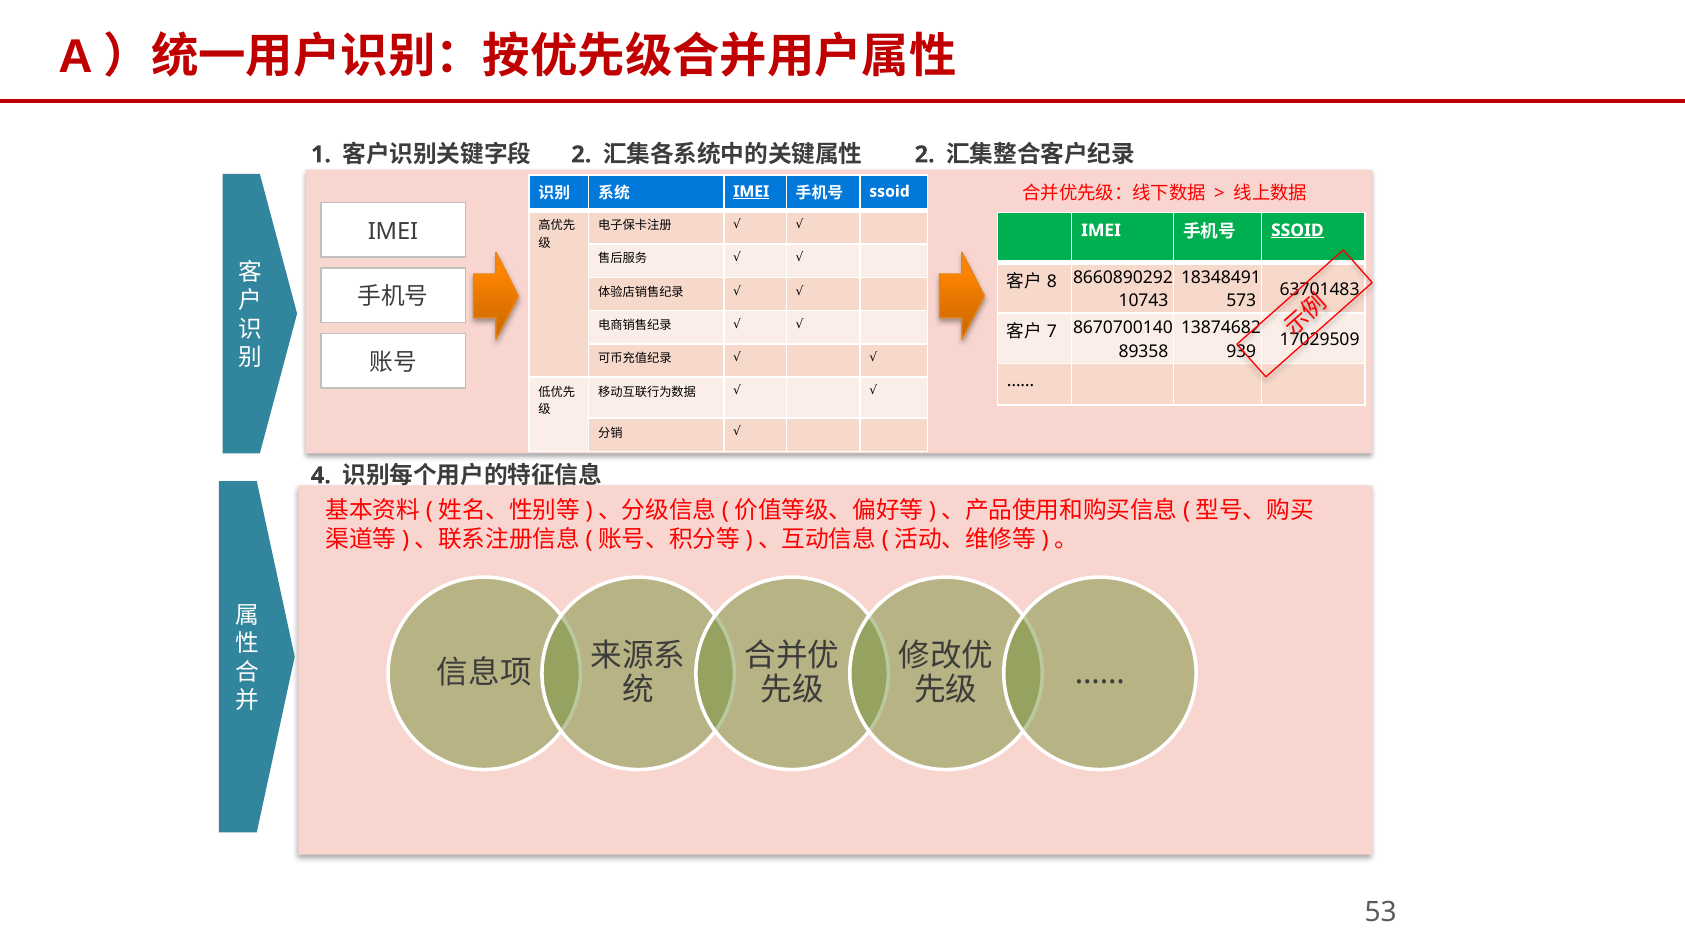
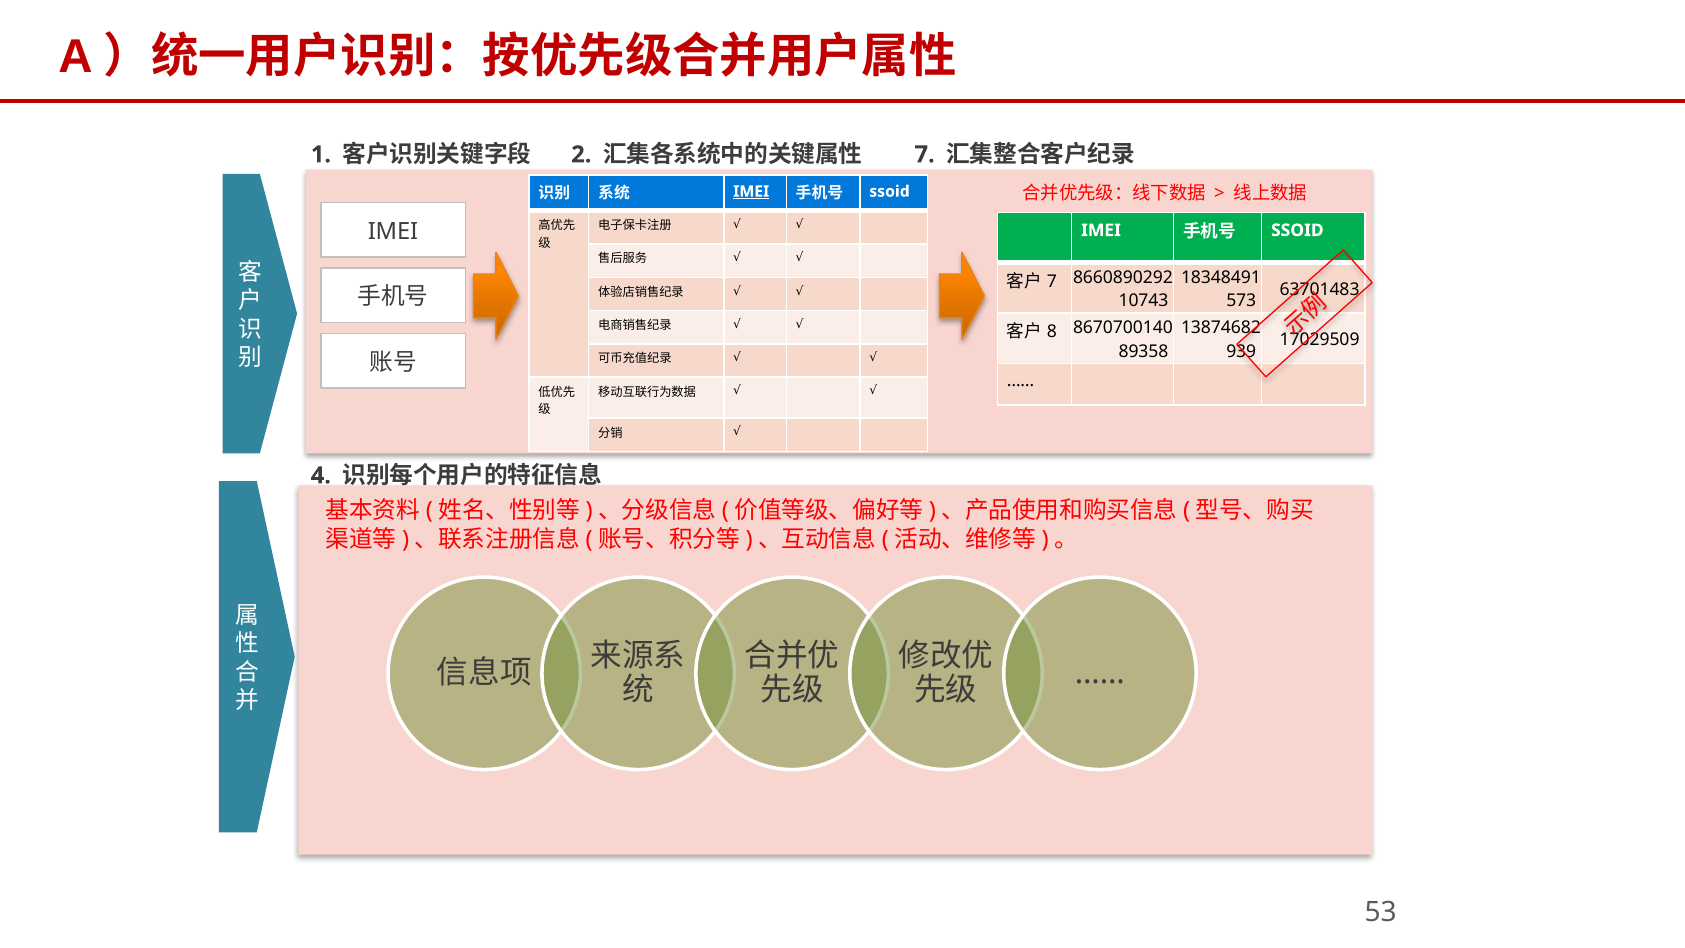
2: 2 -> 7 (925, 155)
SSOID underline: present -> none (1297, 230)
8: 8 -> 7 (1052, 282)
7: 7 -> 8 (1052, 332)
